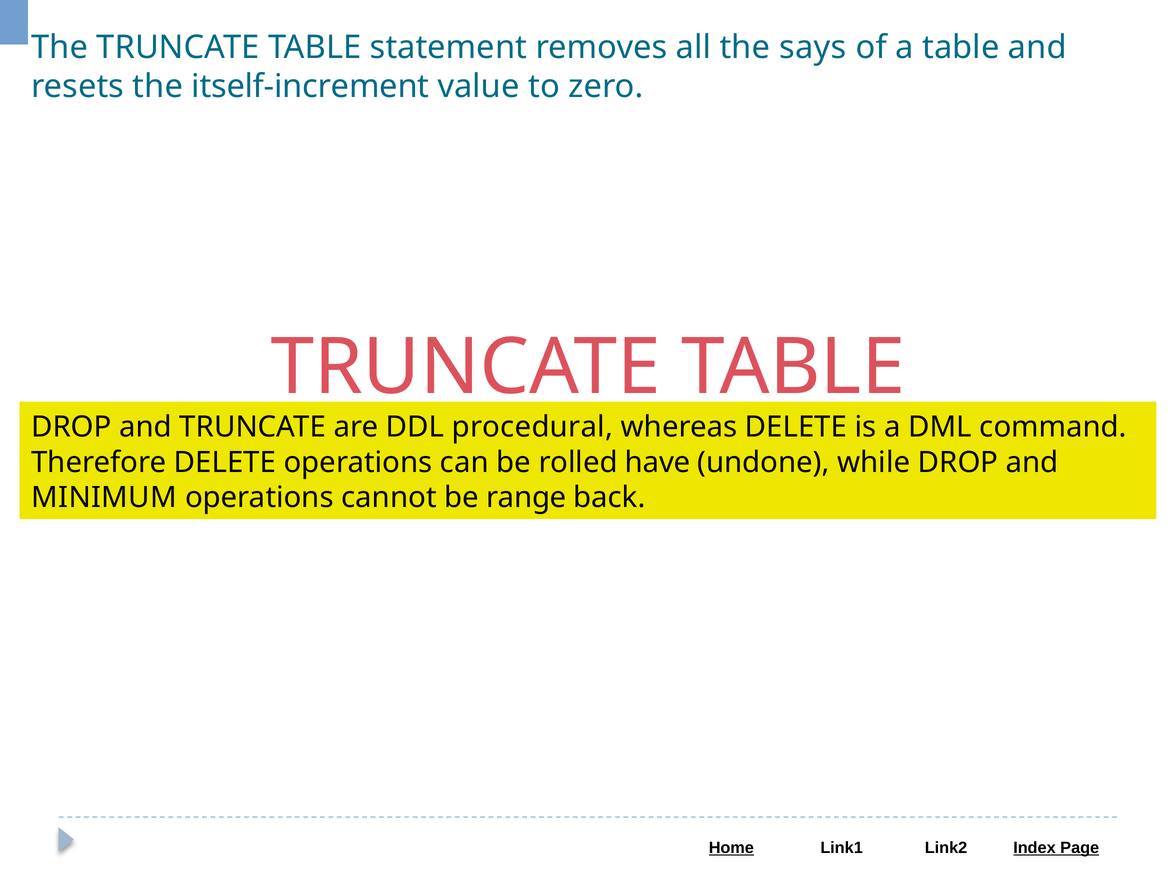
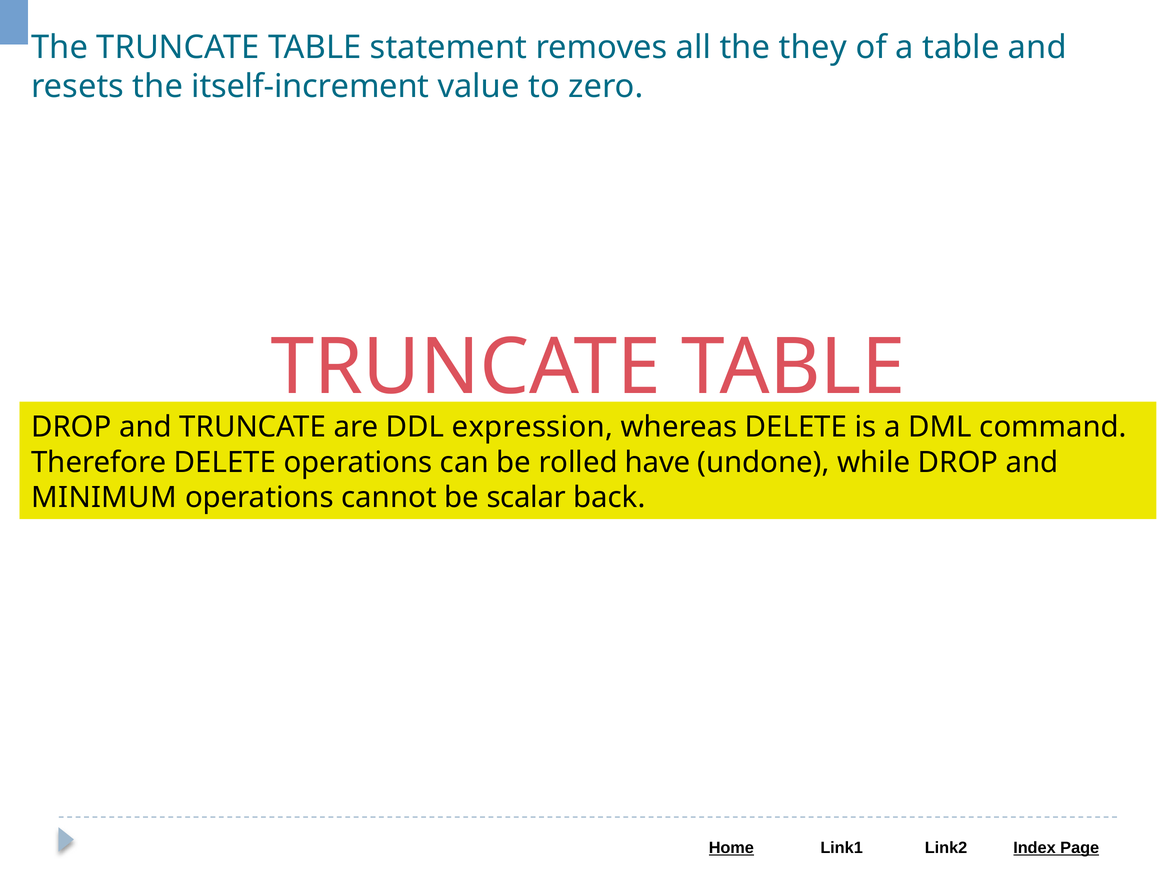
says: says -> they (813, 47)
procedural: procedural -> expression (532, 427)
range: range -> scalar (526, 498)
